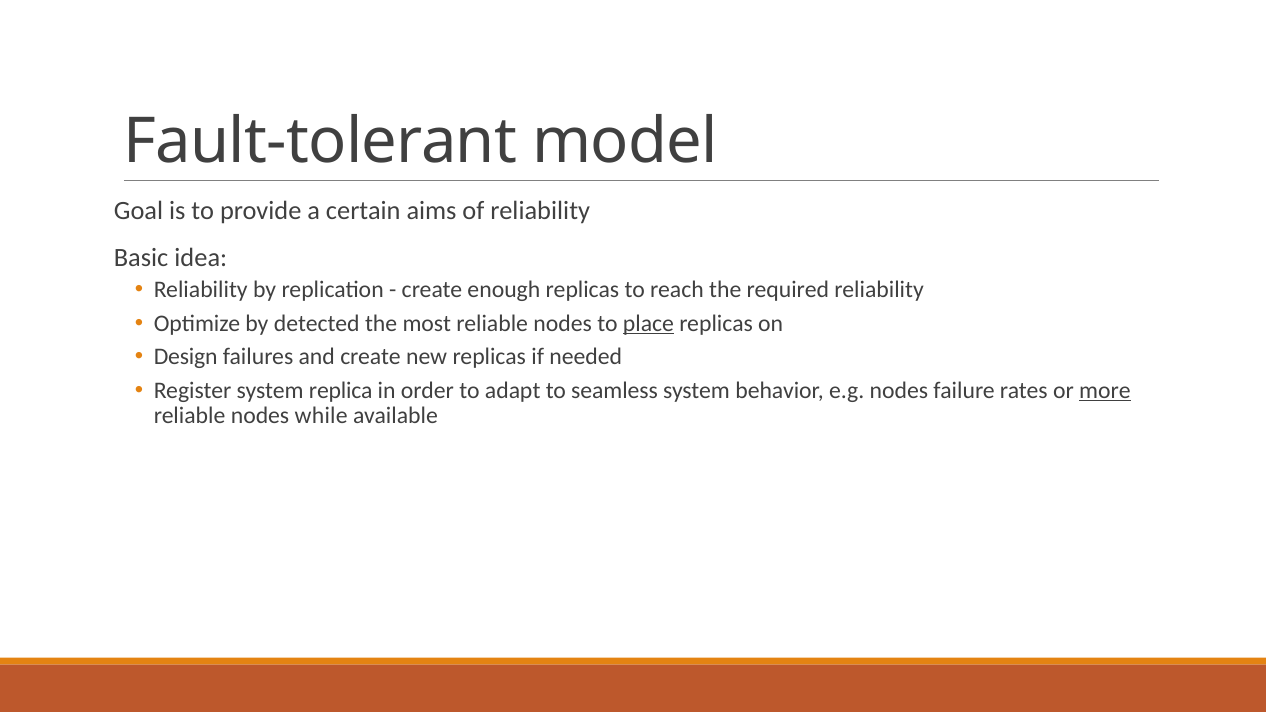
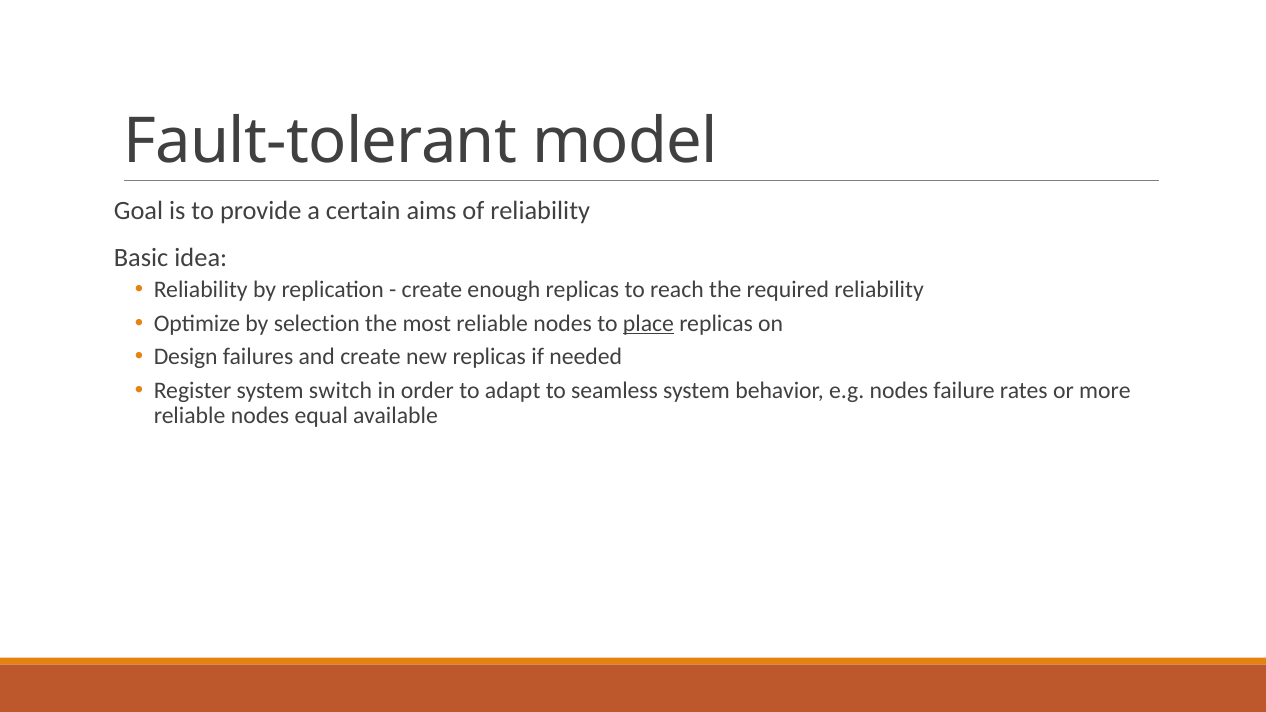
detected: detected -> selection (317, 323)
replica: replica -> switch (341, 391)
more underline: present -> none (1105, 391)
while: while -> equal (321, 416)
